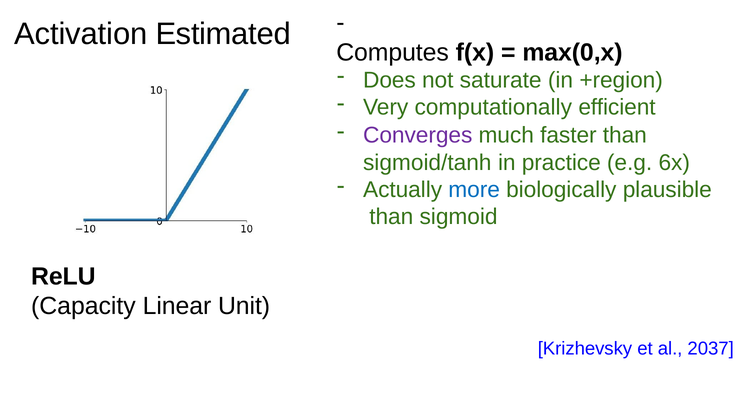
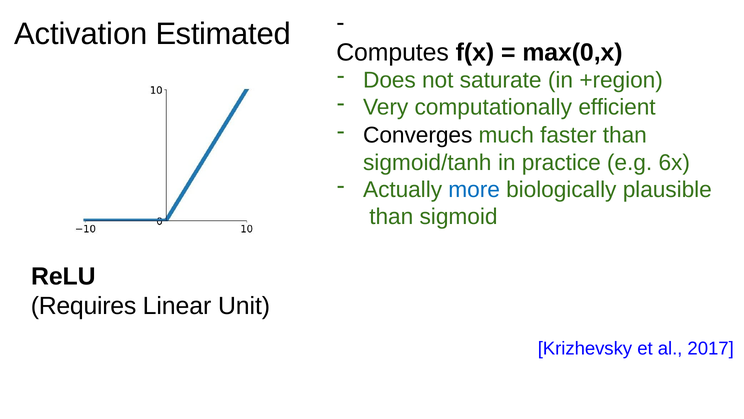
Converges colour: purple -> black (418, 135)
Capacity: Capacity -> Requires (84, 306)
2037: 2037 -> 2017 (711, 348)
